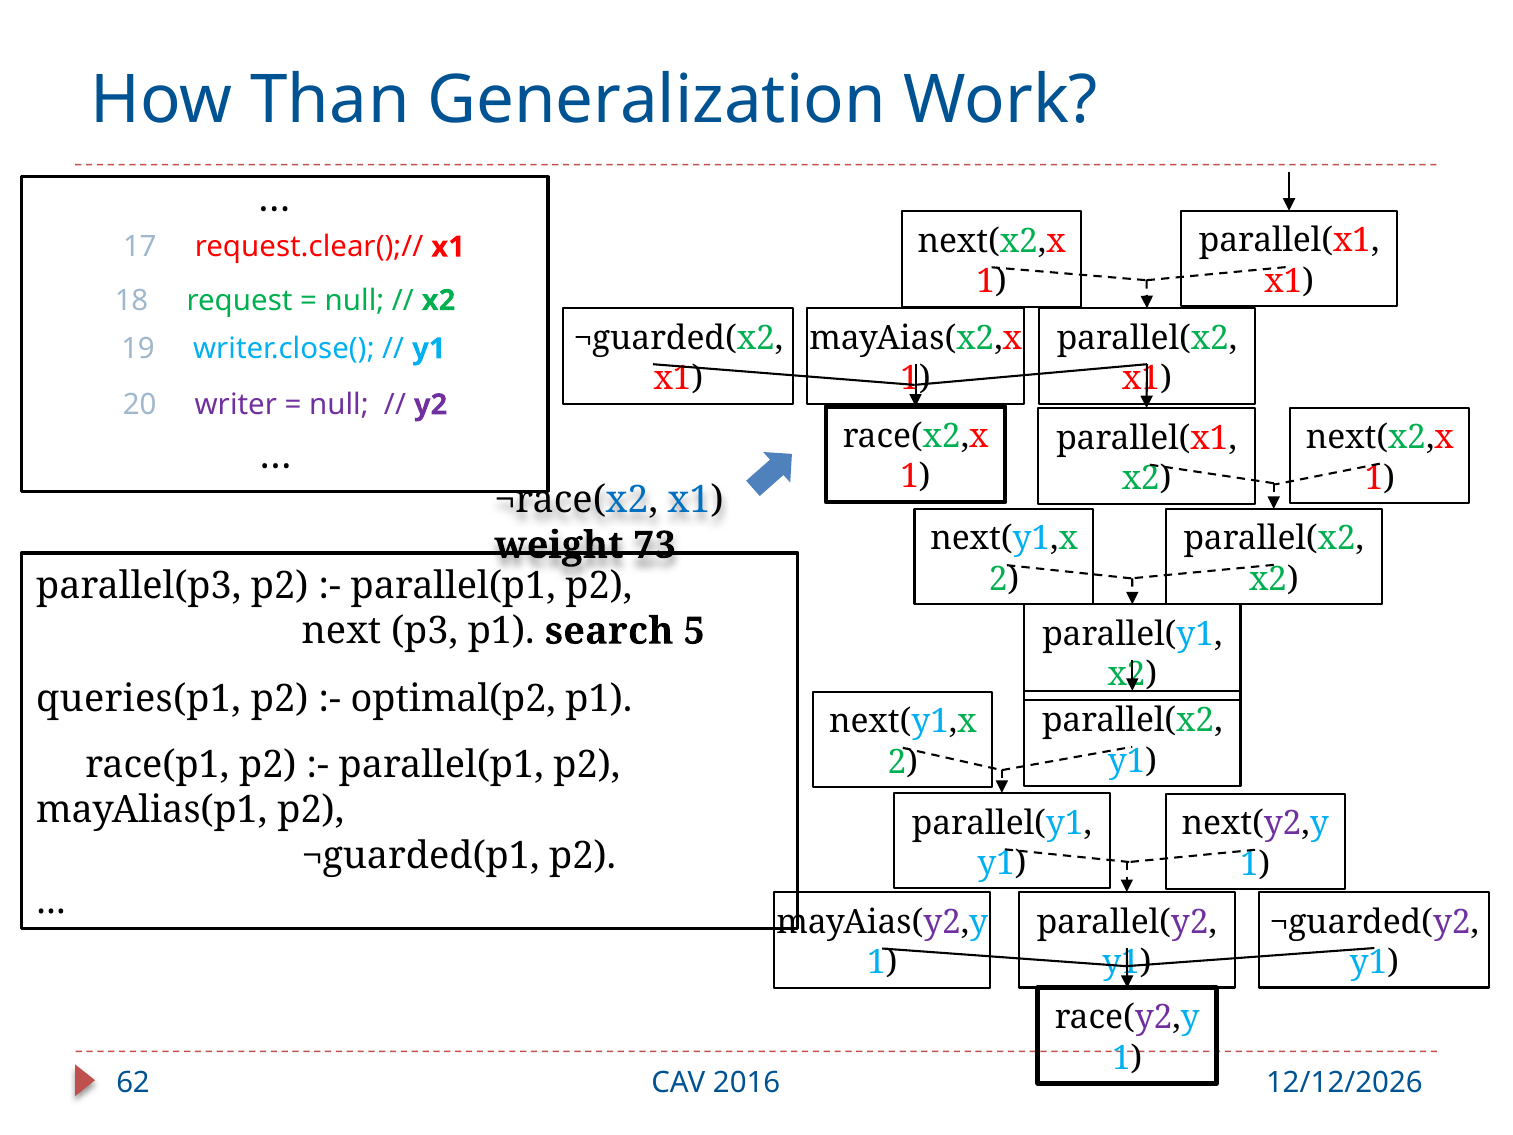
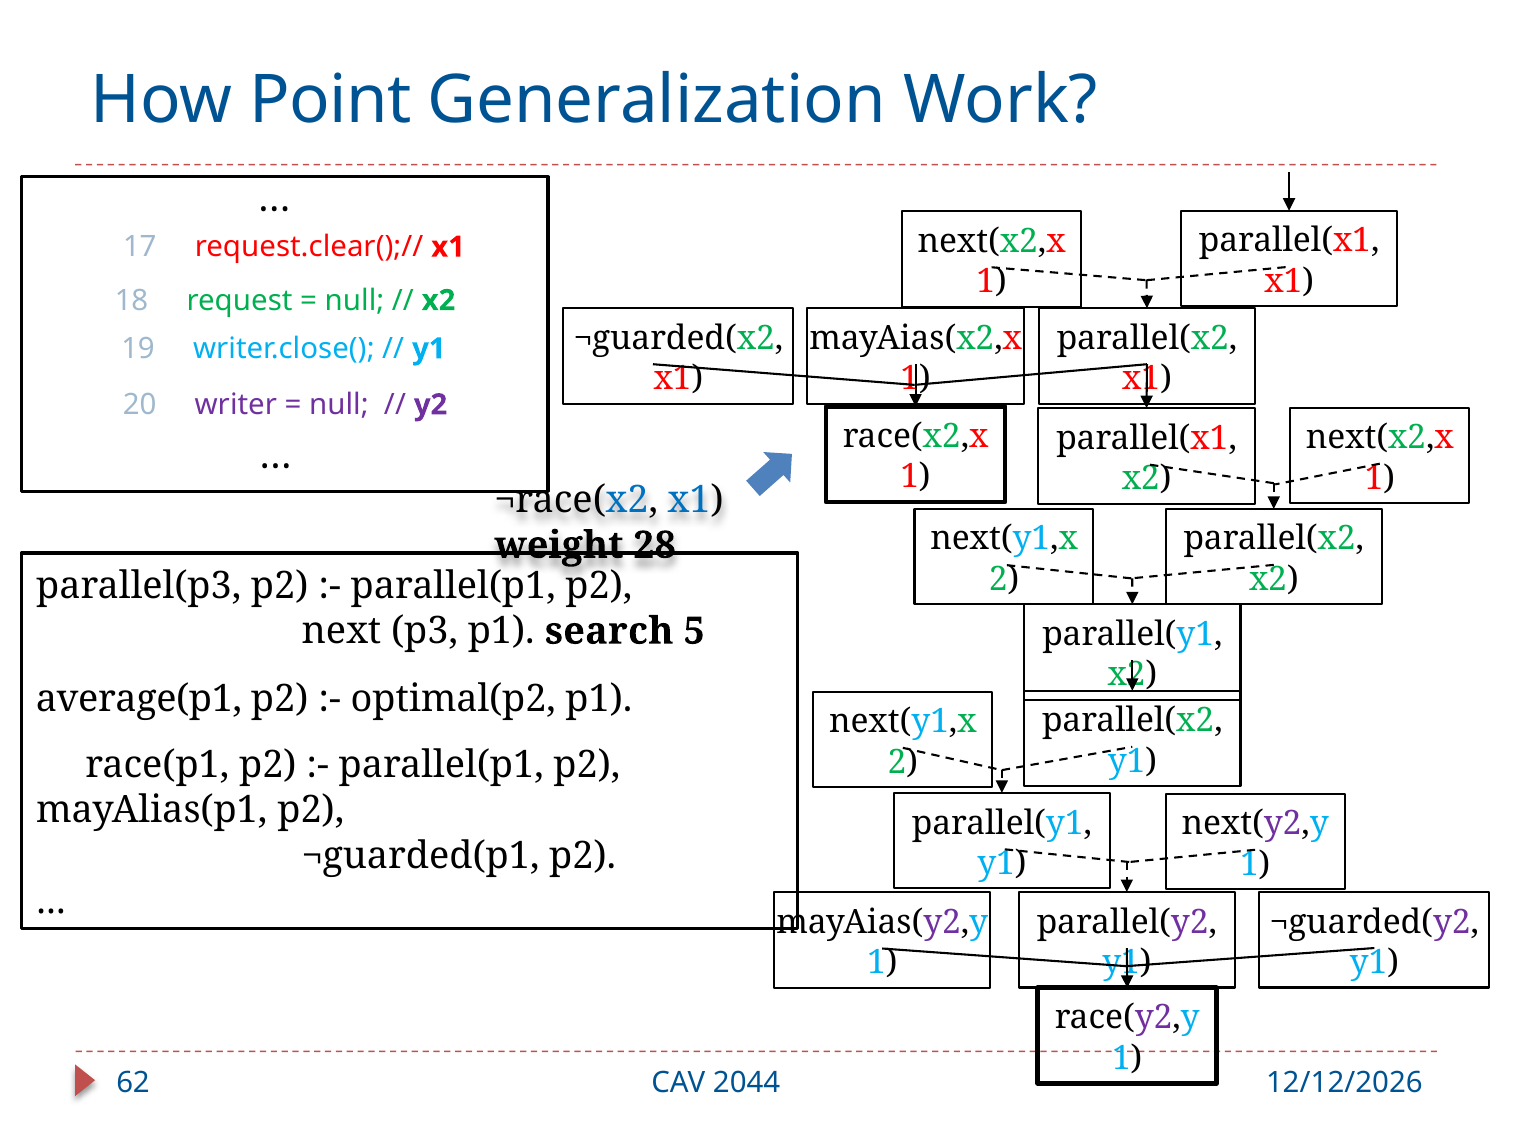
Than: Than -> Point (330, 101)
73: 73 -> 28 (654, 545)
queries(p1: queries(p1 -> average(p1 (139, 699)
2016: 2016 -> 2044 (747, 1083)
